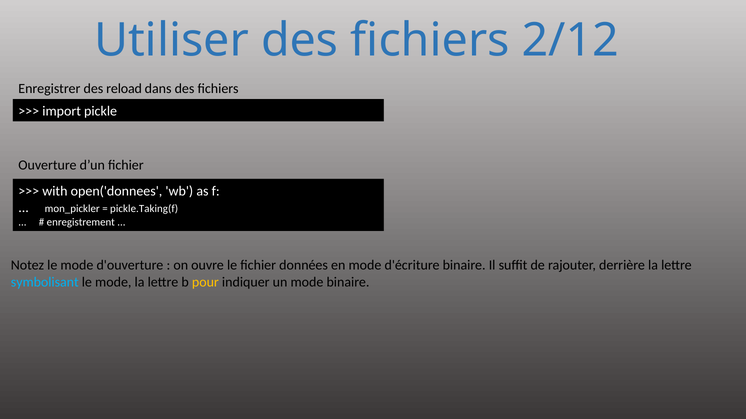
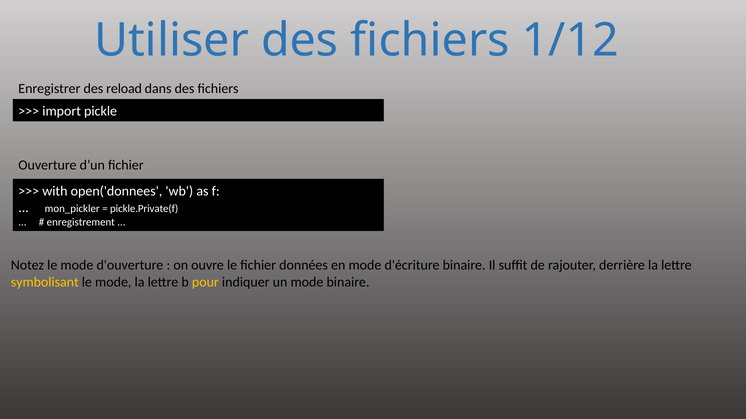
2/12: 2/12 -> 1/12 (570, 40)
pickle.Taking(f: pickle.Taking(f -> pickle.Private(f (144, 209)
symbolisant colour: light blue -> yellow (45, 282)
